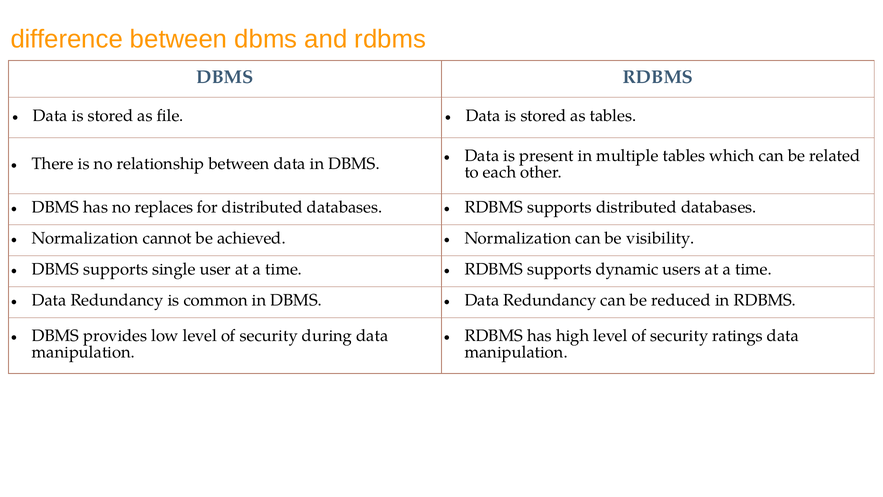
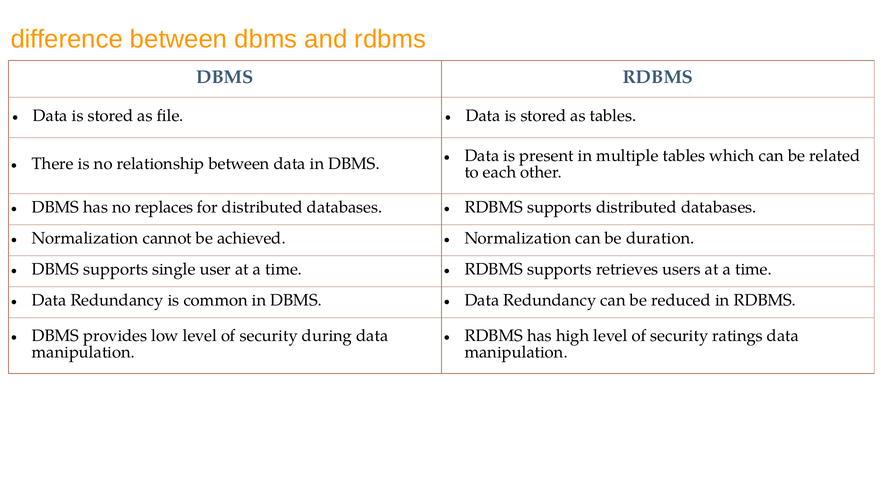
visibility: visibility -> duration (660, 238)
dynamic: dynamic -> retrieves (627, 269)
